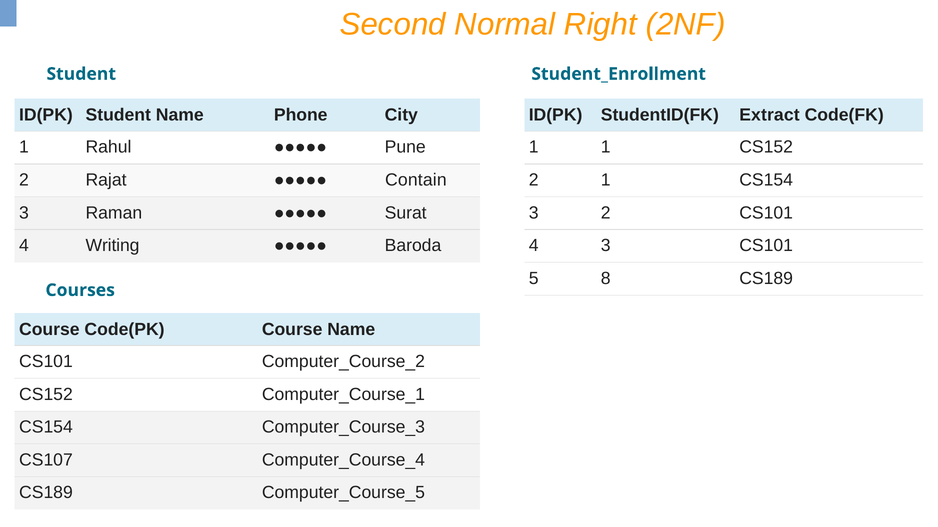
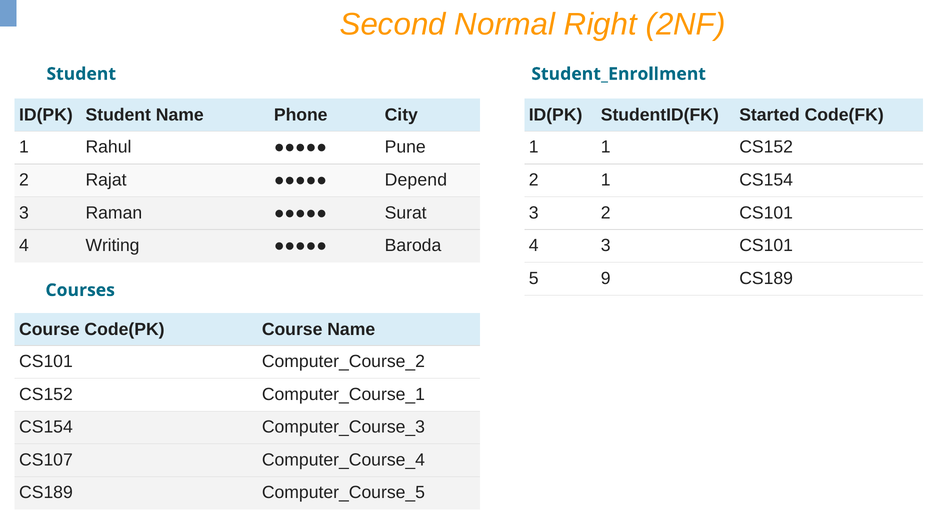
Extract: Extract -> Started (770, 115)
Contain: Contain -> Depend (416, 180)
8: 8 -> 9 (606, 279)
